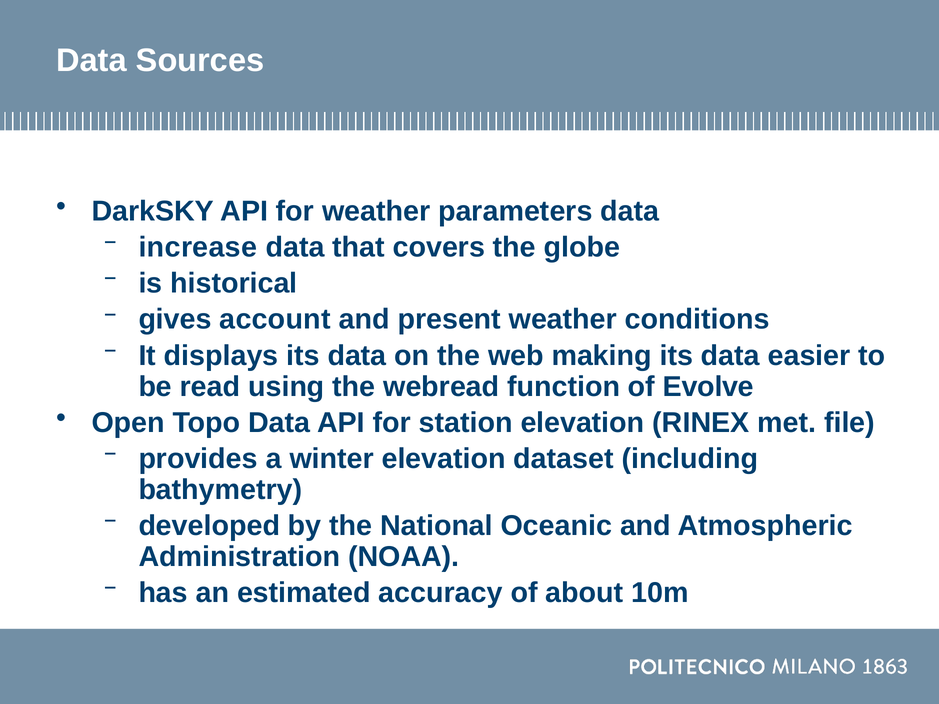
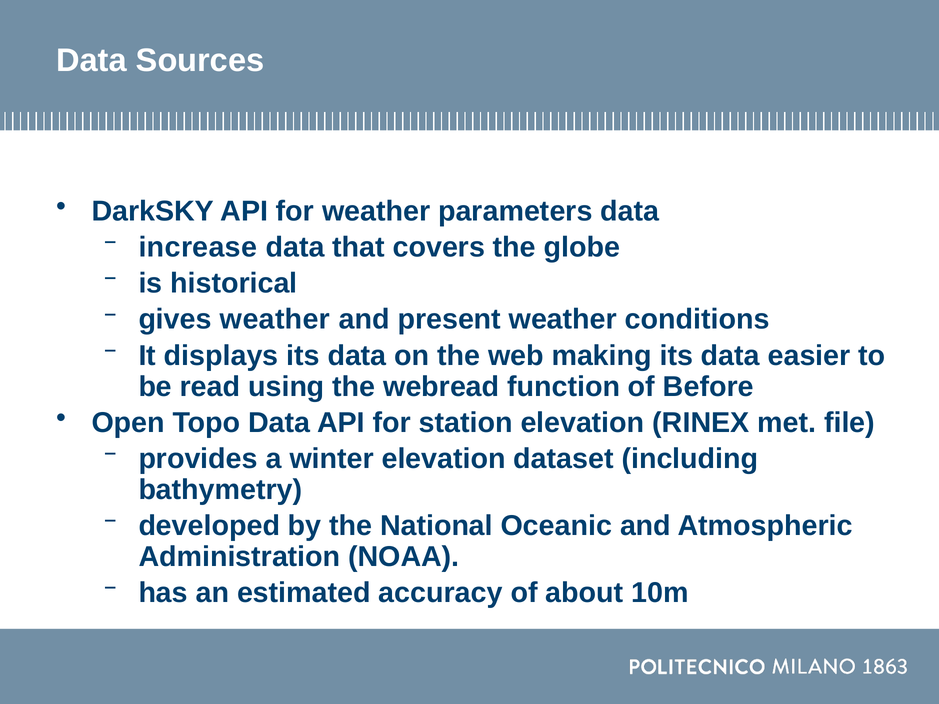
gives account: account -> weather (275, 320)
Evolve: Evolve -> Before (708, 387)
